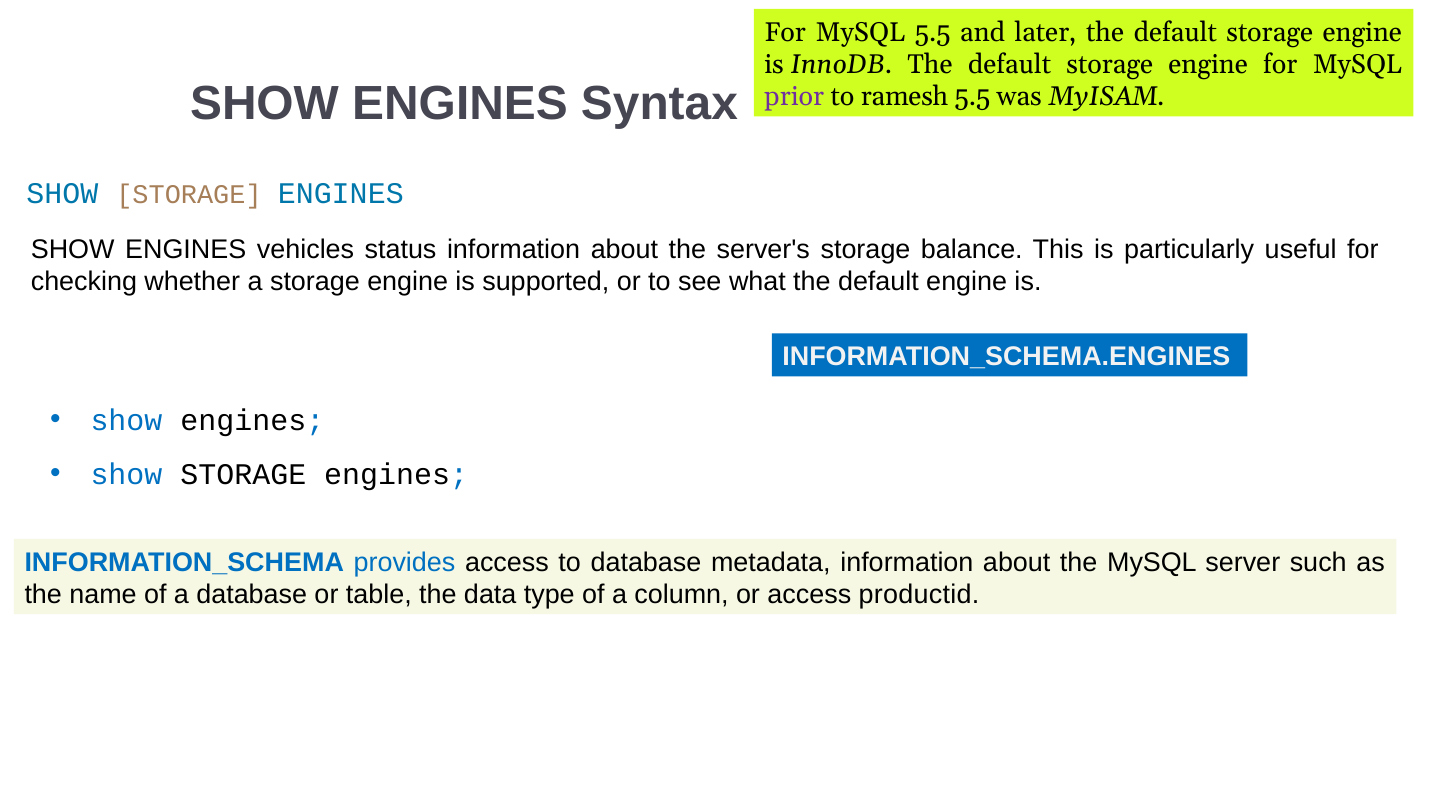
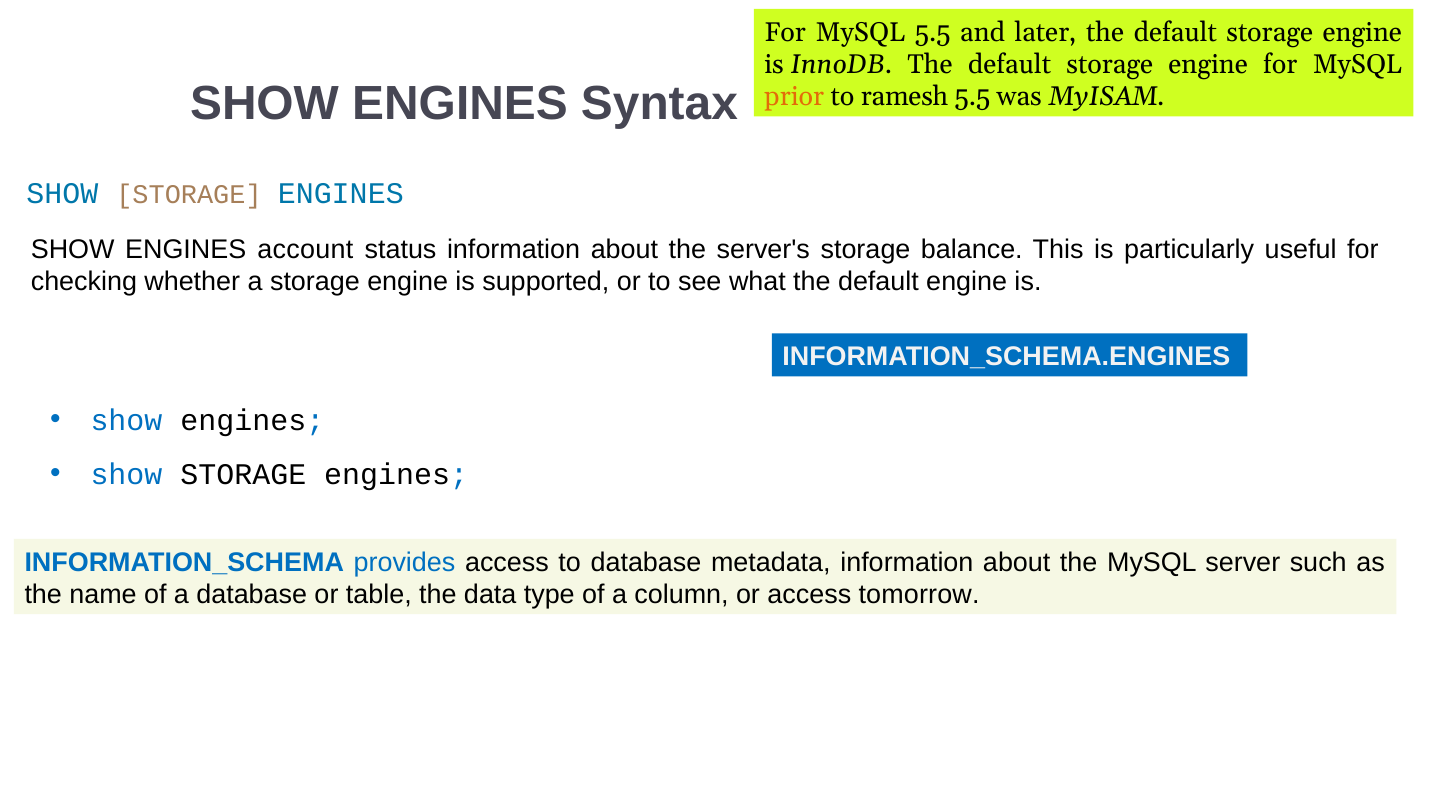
prior colour: purple -> orange (794, 97)
vehicles: vehicles -> account (305, 249)
productid: productid -> tomorrow (919, 594)
